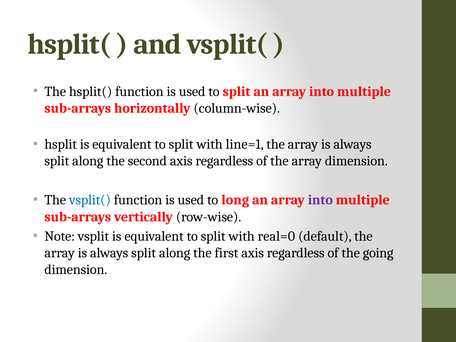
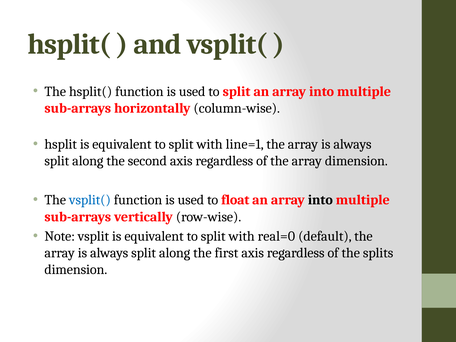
long: long -> float (235, 200)
into colour: purple -> black (320, 200)
going: going -> splits (378, 253)
